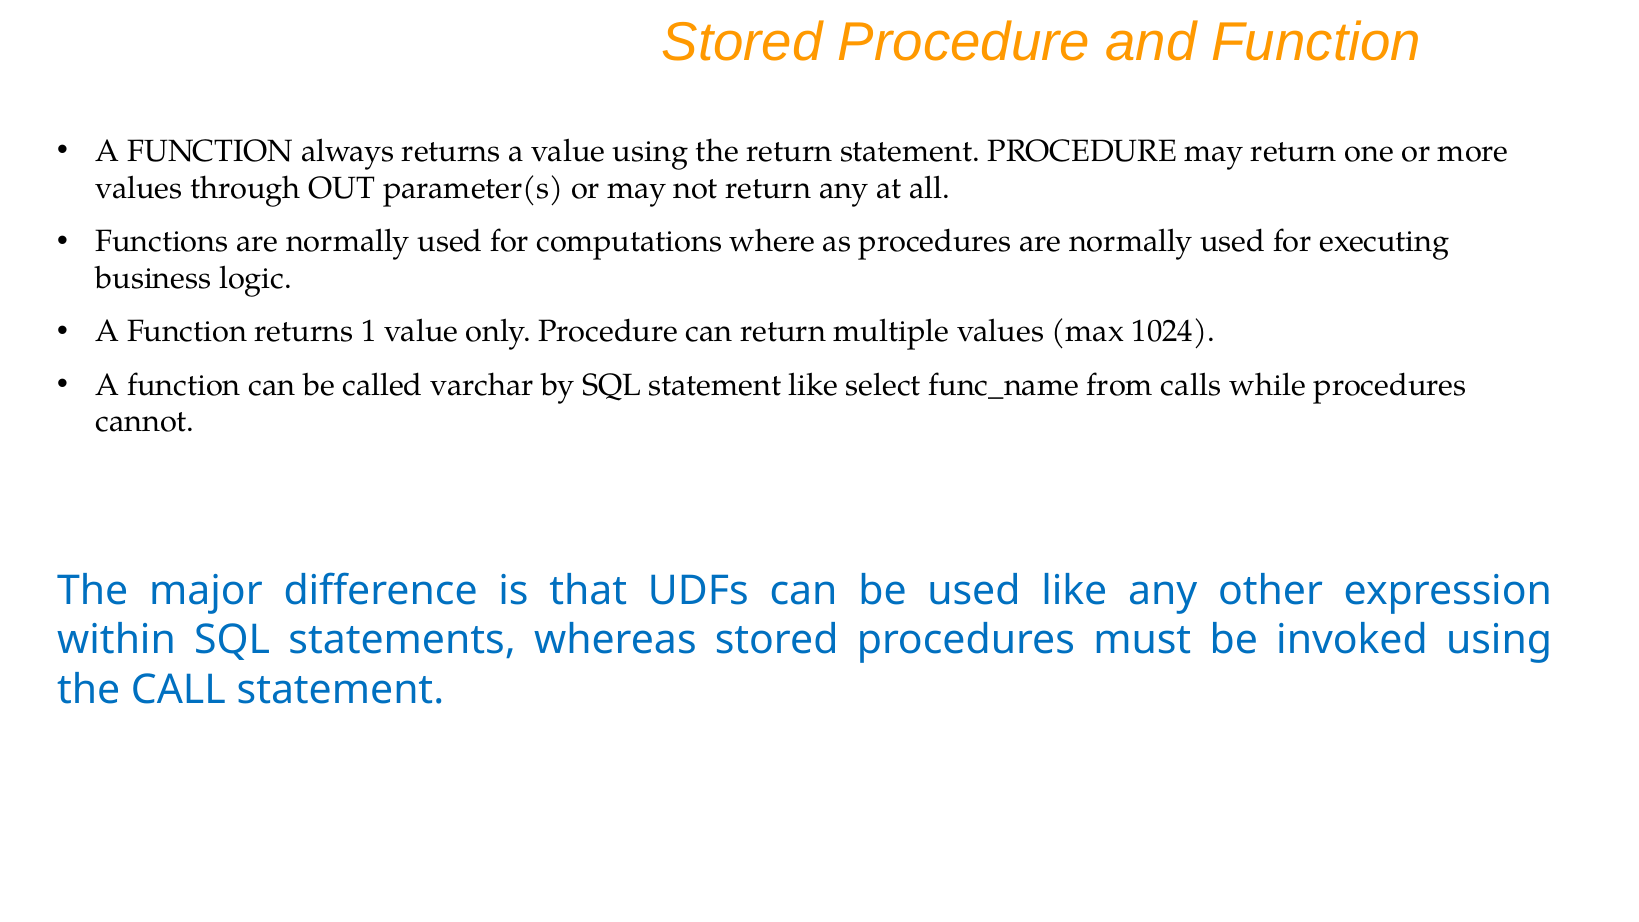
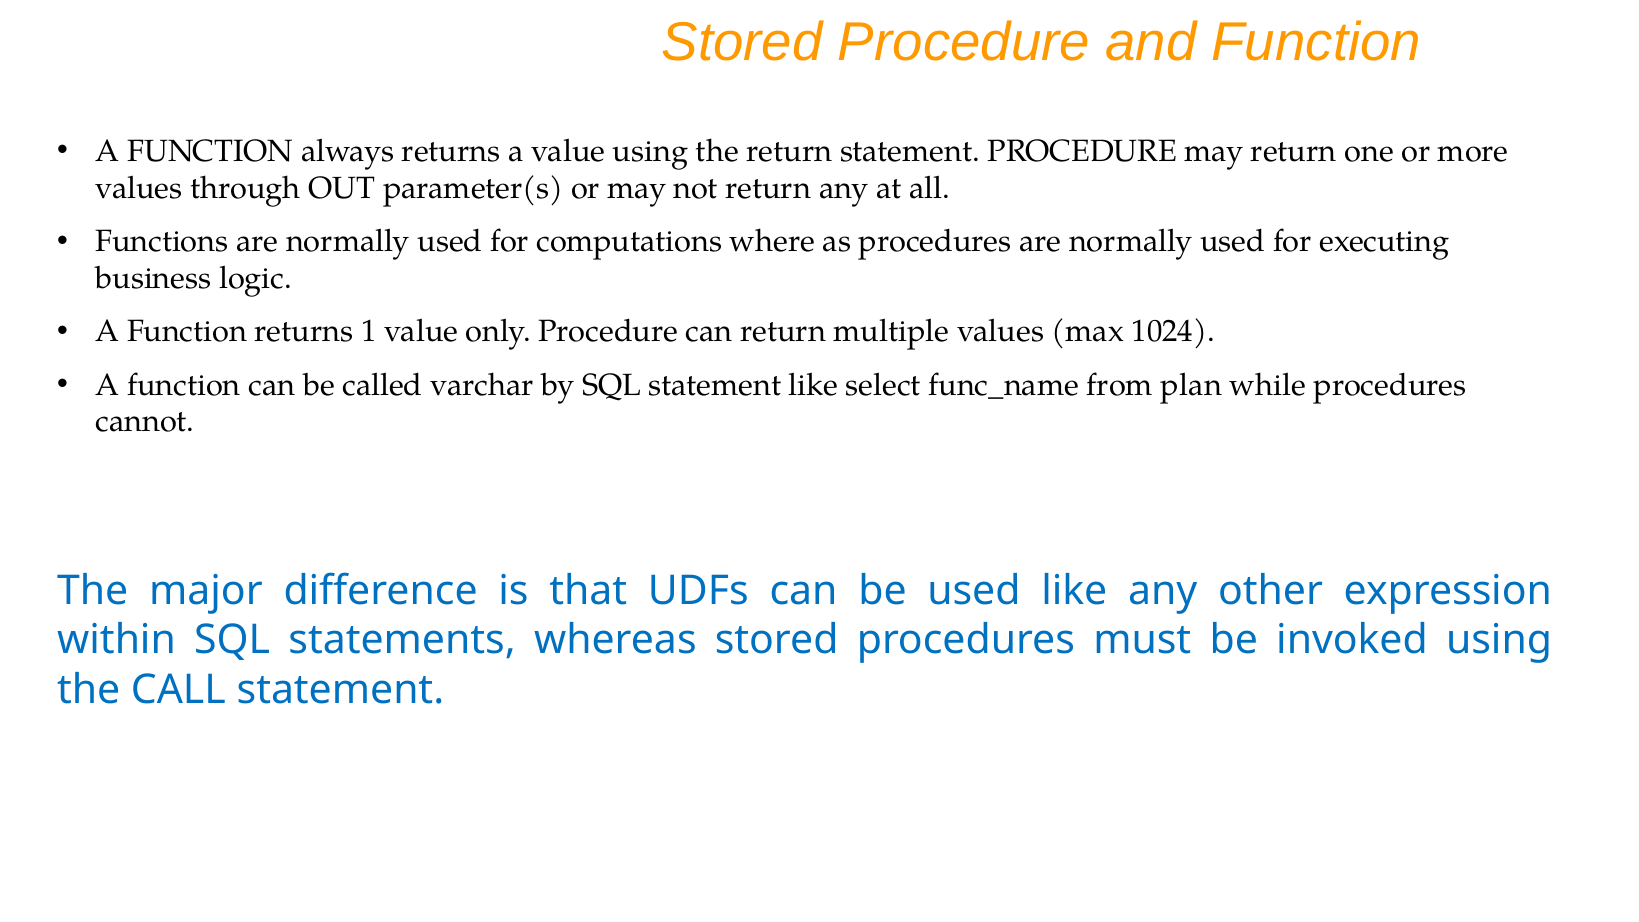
calls: calls -> plan (1191, 385)
